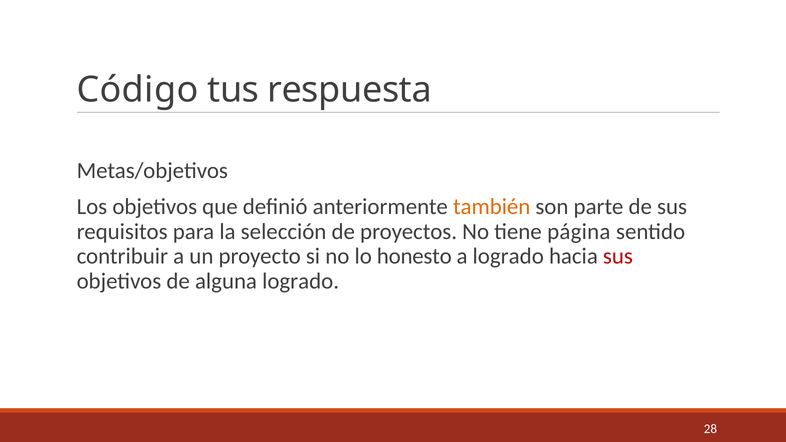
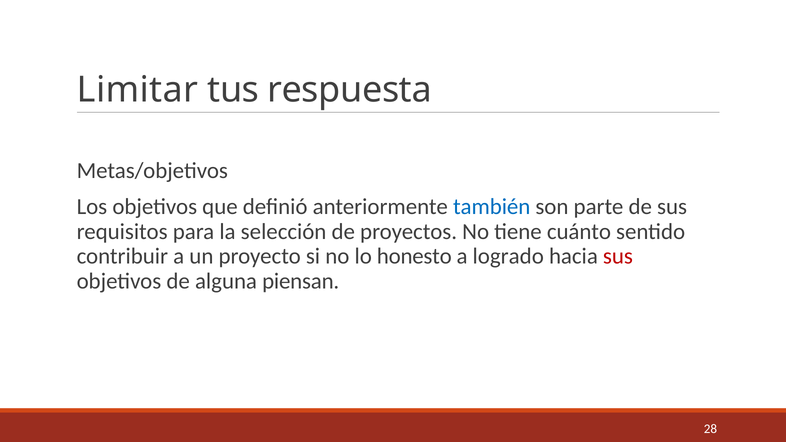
Código: Código -> Limitar (138, 90)
también colour: orange -> blue (492, 207)
página: página -> cuánto (579, 232)
alguna logrado: logrado -> piensan (301, 281)
